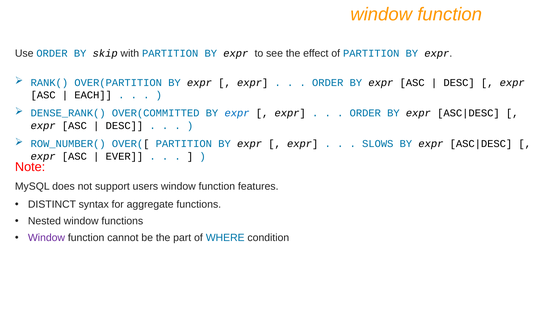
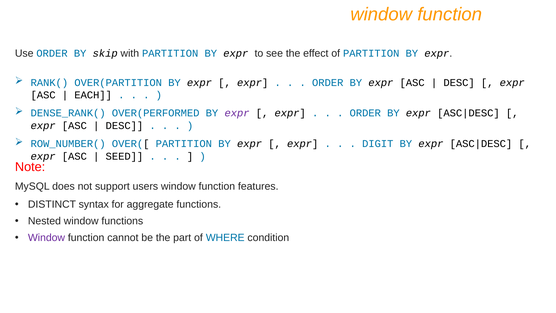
OVER(COMMITTED: OVER(COMMITTED -> OVER(PERFORMED (156, 113)
expr colour: blue -> purple (237, 113)
SLOWS: SLOWS -> DIGIT (378, 144)
EVER: EVER -> SEED (124, 156)
